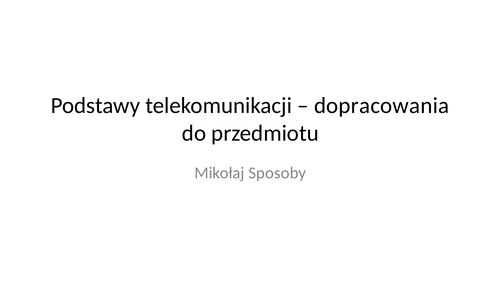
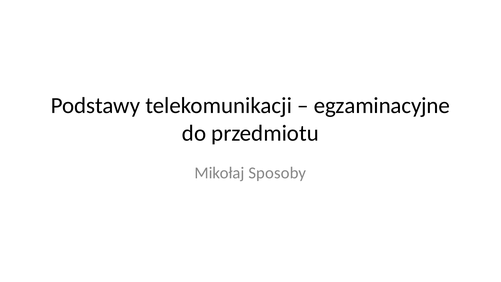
dopracowania: dopracowania -> egzaminacyjne (382, 106)
